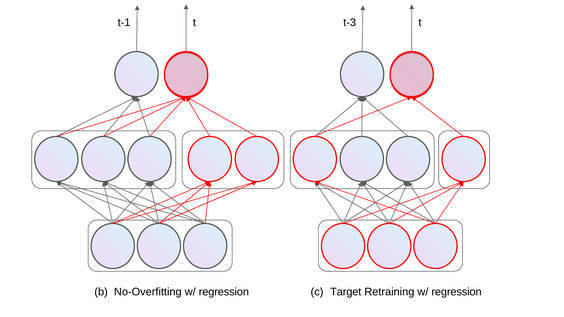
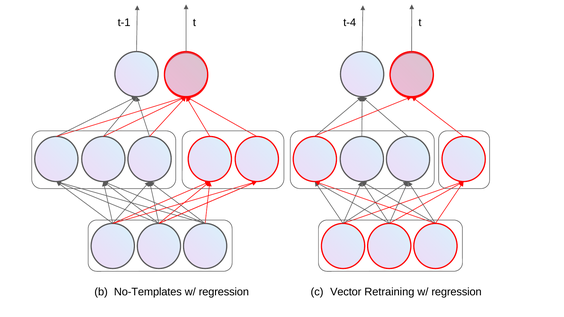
t-3: t-3 -> t-4 (350, 22)
No-Overfitting: No-Overfitting -> No-Templates (148, 292)
Target: Target -> Vector (346, 292)
